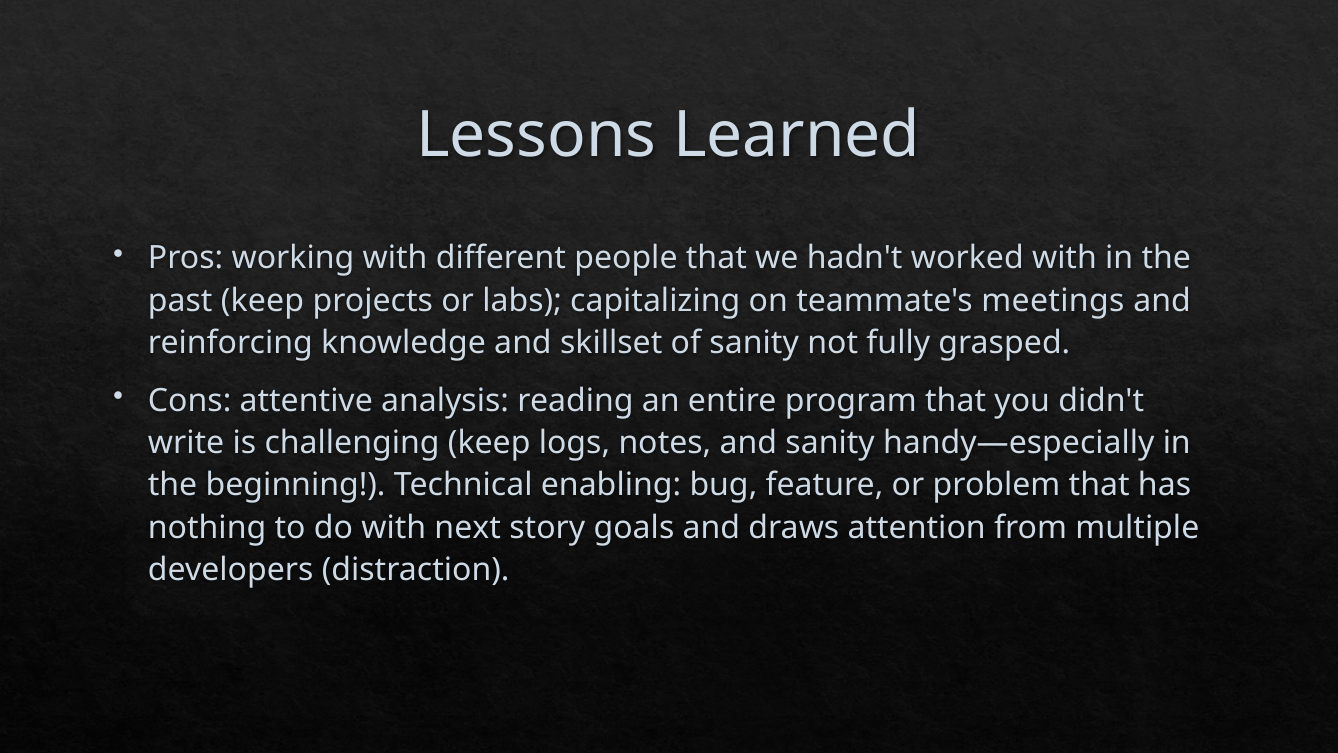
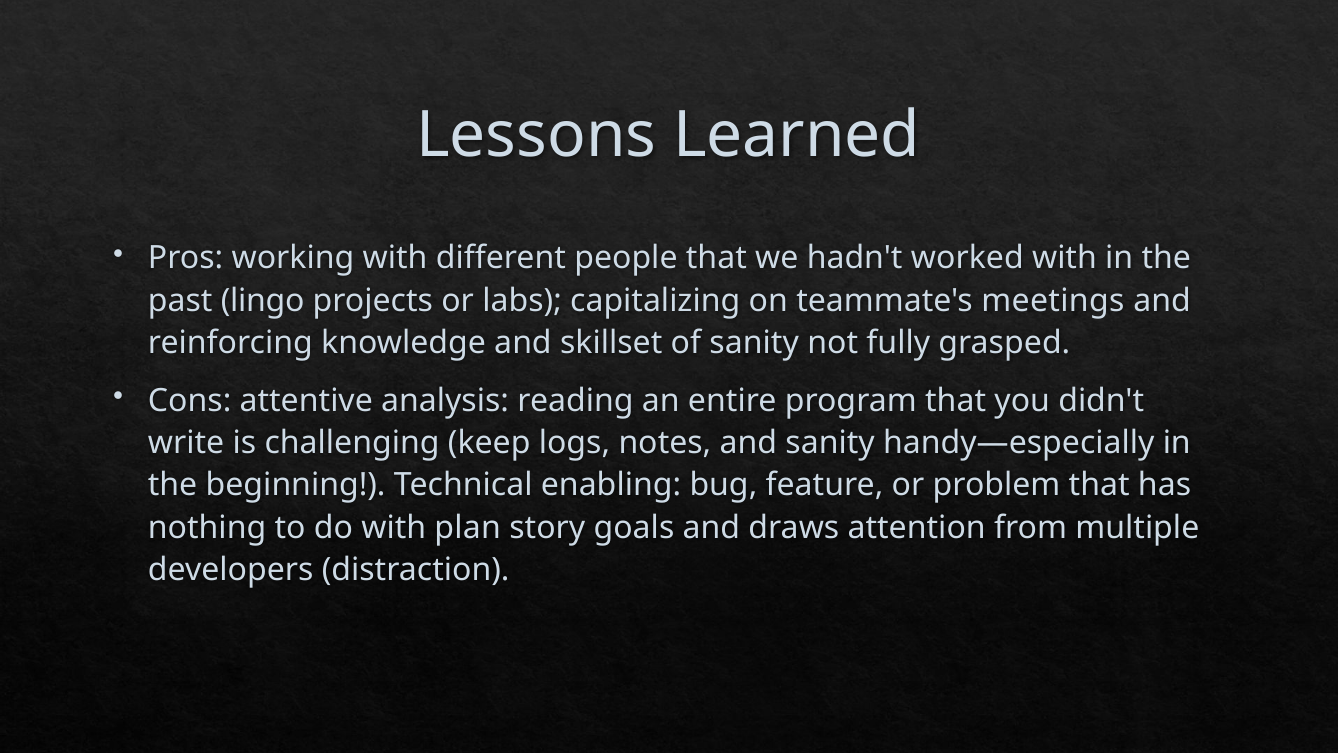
past keep: keep -> lingo (263, 301)
next: next -> plan (468, 527)
